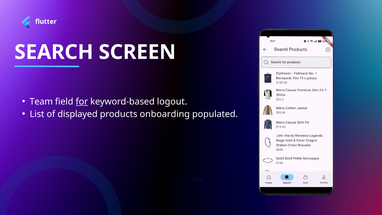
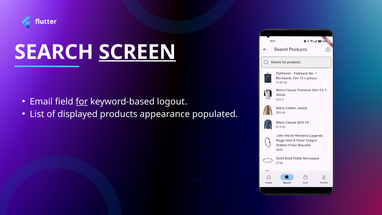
SCREEN underline: none -> present (137, 52)
Team: Team -> Email (41, 101)
onboarding: onboarding -> appearance (165, 114)
